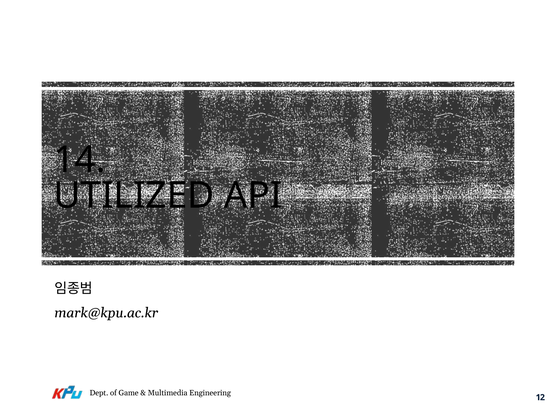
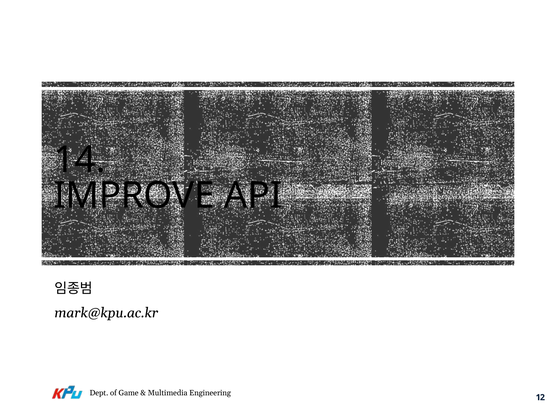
UTILIZED: UTILIZED -> IMPROVE (134, 196)
